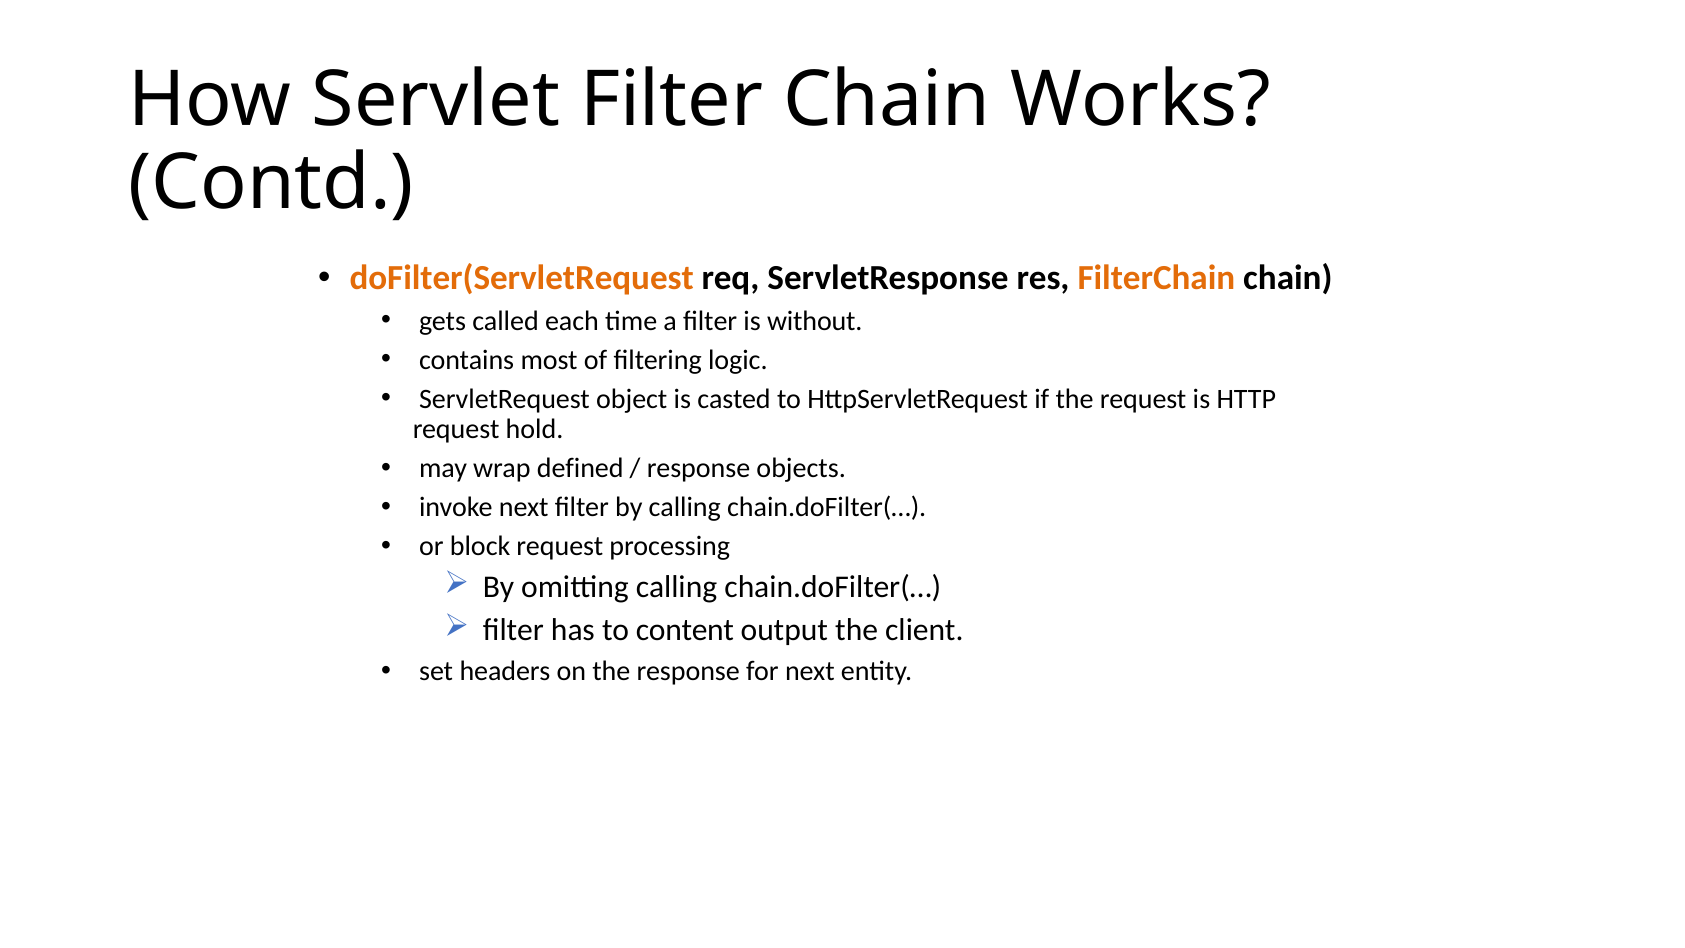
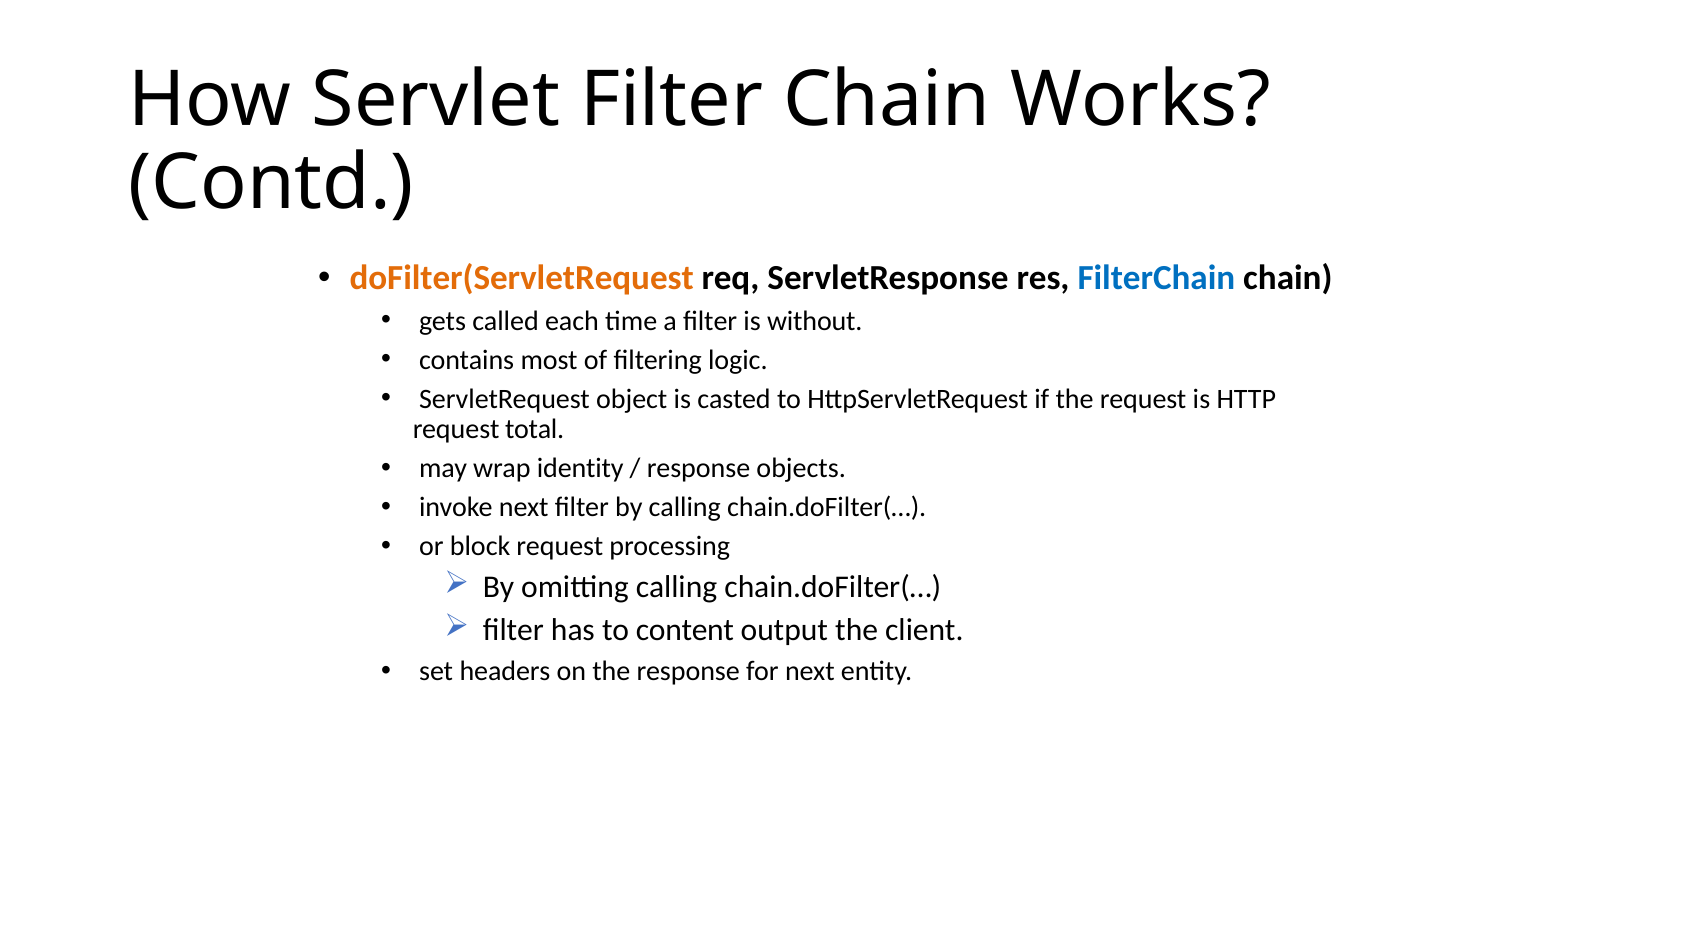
FilterChain colour: orange -> blue (1156, 278)
hold: hold -> total (535, 429)
defined: defined -> identity (580, 468)
